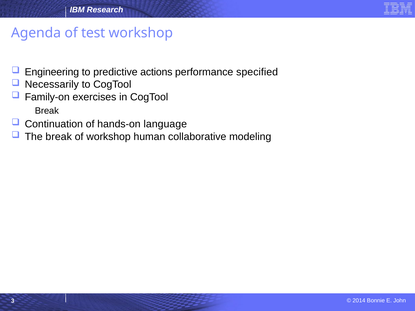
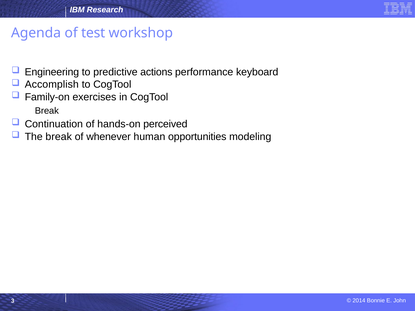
specified: specified -> keyboard (257, 72)
Necessarily: Necessarily -> Accomplish (52, 85)
language: language -> perceived (165, 124)
of workshop: workshop -> whenever (109, 137)
collaborative: collaborative -> opportunities (197, 137)
